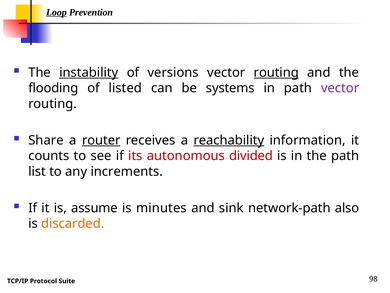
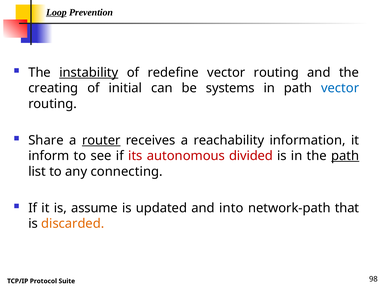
versions: versions -> redefine (173, 72)
routing underline: present -> none (276, 72)
flooding: flooding -> creating (53, 88)
listed: listed -> initial (125, 88)
vector colour: purple -> blue (340, 88)
reachability underline: present -> none (229, 140)
counts: counts -> inform (49, 156)
path underline: none -> present (345, 156)
increments: increments -> connecting (127, 171)
minutes: minutes -> updated (161, 208)
sink: sink -> into (231, 208)
also: also -> that (347, 208)
